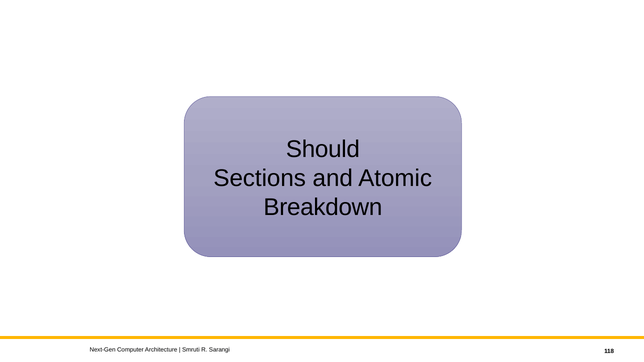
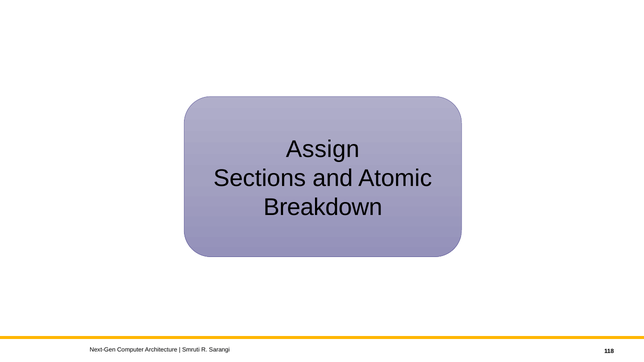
Should: Should -> Assign (323, 149)
